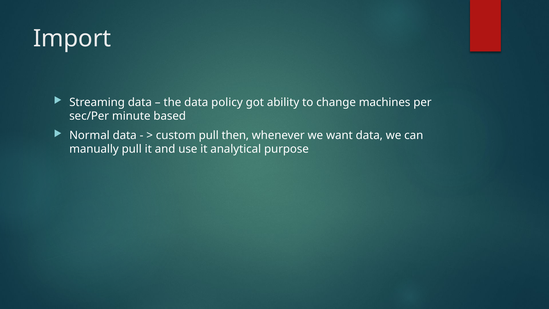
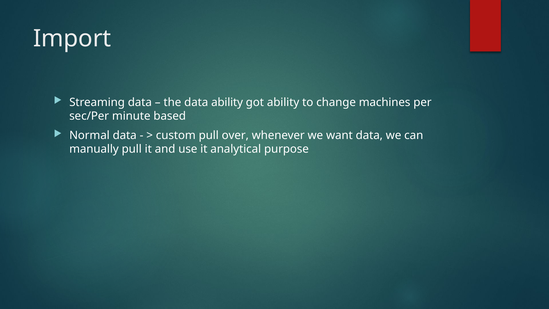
data policy: policy -> ability (227, 102)
then: then -> over (235, 135)
